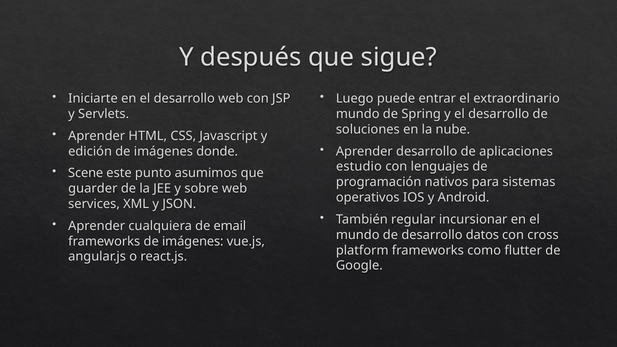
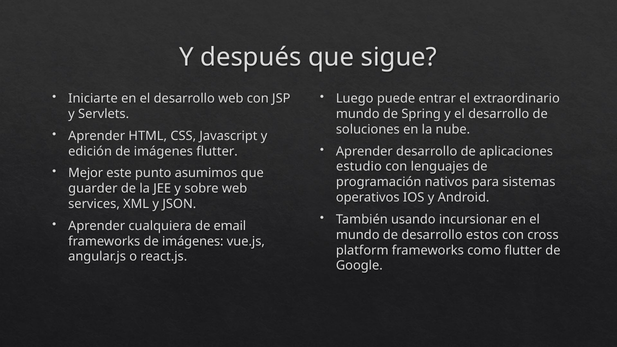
imágenes donde: donde -> flutter (217, 151)
Scene: Scene -> Mejor (86, 173)
regular: regular -> usando (413, 219)
datos: datos -> estos (482, 235)
